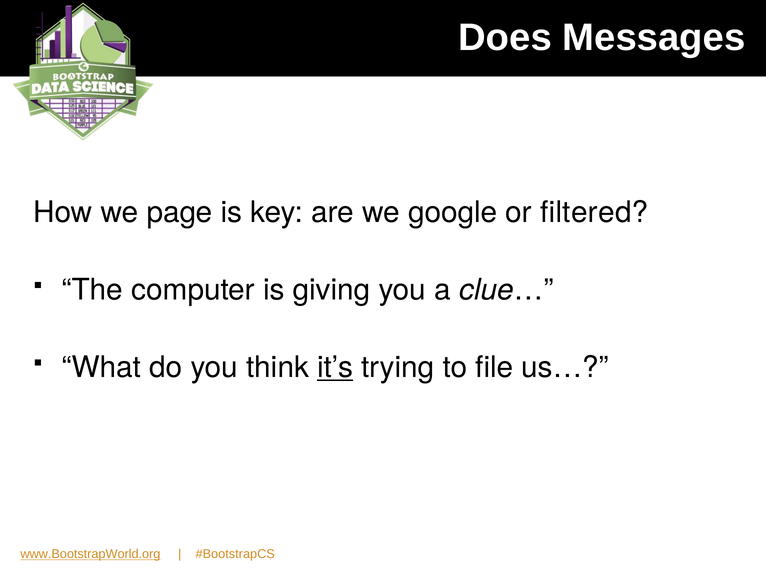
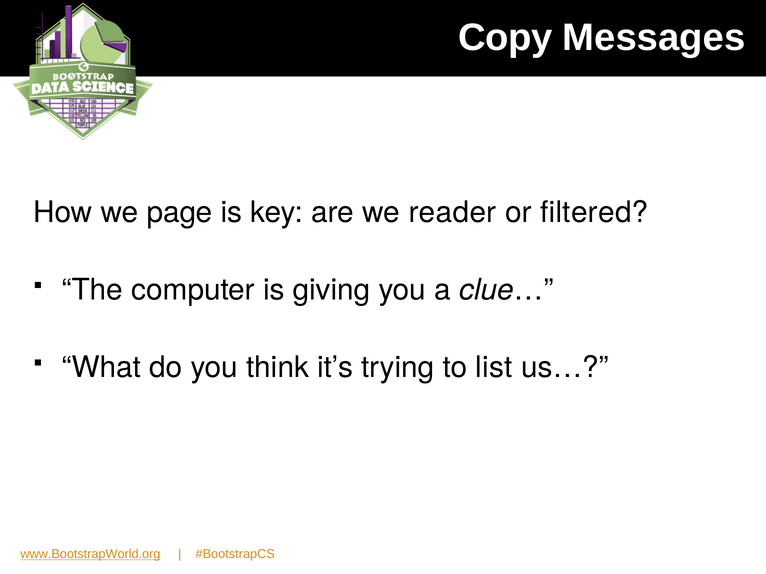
Does: Does -> Copy (505, 38)
google: google -> reader (452, 213)
it’s underline: present -> none (335, 368)
file: file -> list (494, 368)
